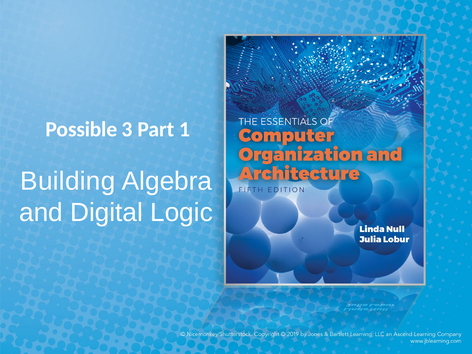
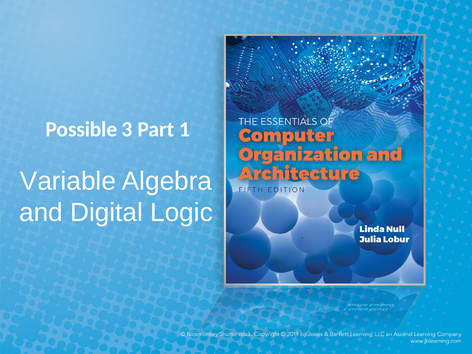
Building: Building -> Variable (68, 181)
